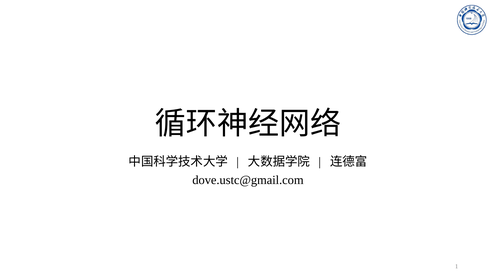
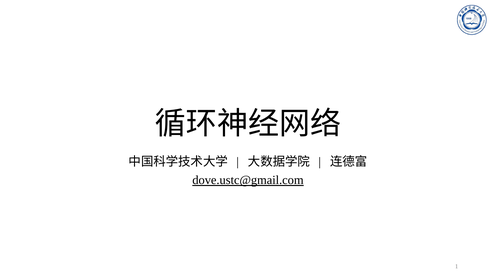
dove.ustc@gmail.com underline: none -> present (248, 180)
